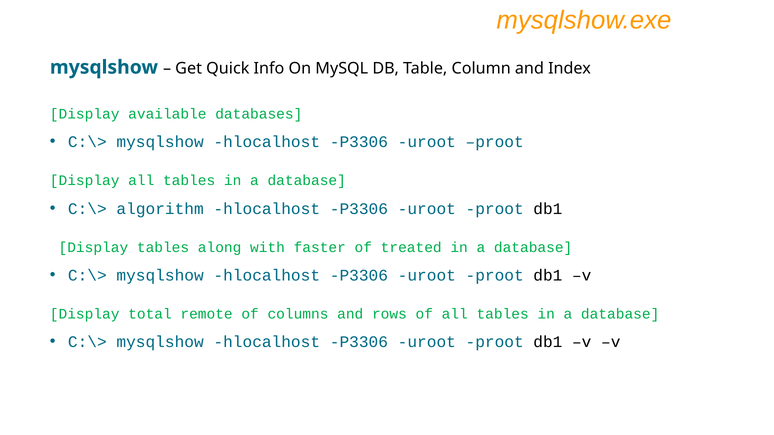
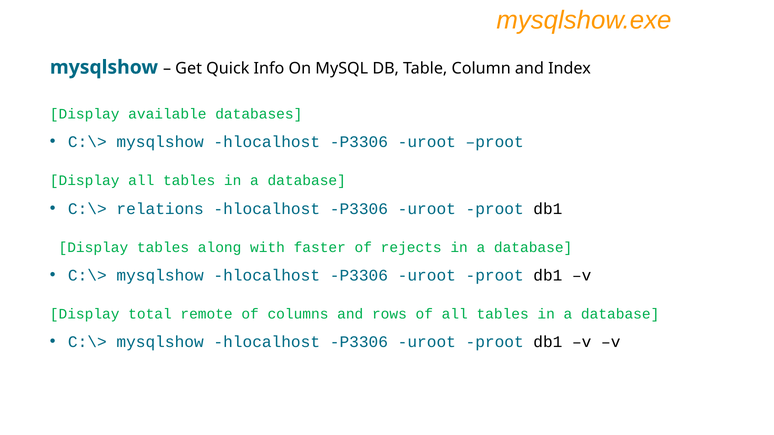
algorithm: algorithm -> relations (160, 209)
treated: treated -> rejects (411, 247)
